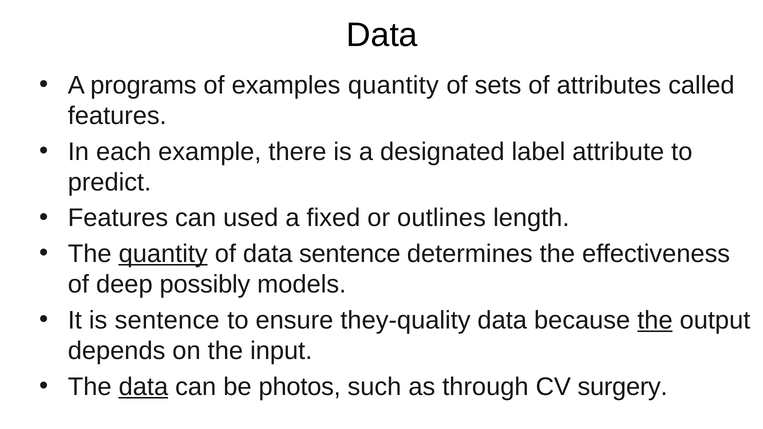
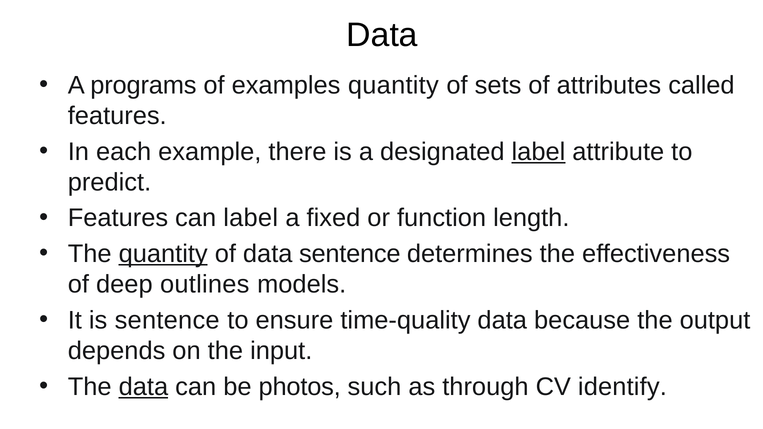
label underline: none -> present (538, 152)
can used: used -> label (251, 218)
outlines: outlines -> function (442, 218)
possibly: possibly -> outlines (205, 285)
they-quality: they-quality -> time-quality (405, 320)
the underline: present -> none (655, 320)
surgery: surgery -> identify (622, 387)
